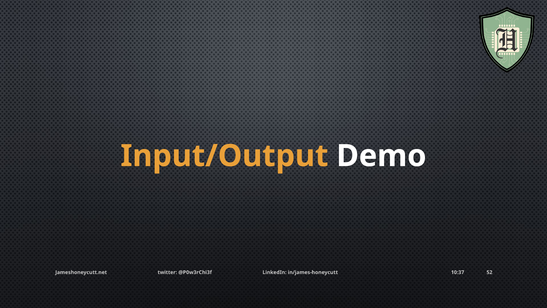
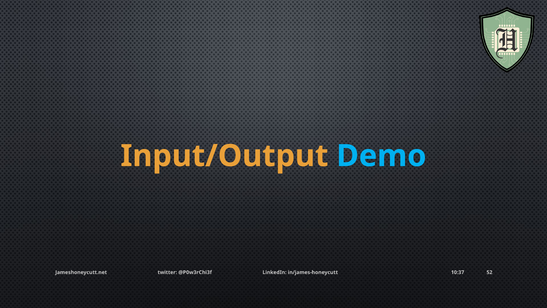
Demo colour: white -> light blue (381, 156)
